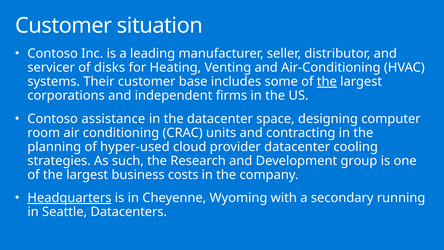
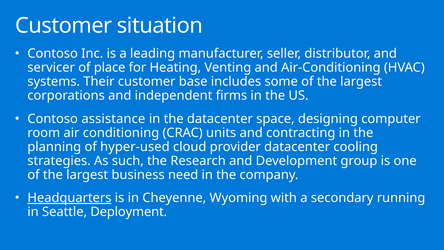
disks: disks -> place (110, 68)
the underline: present -> none (327, 82)
costs: costs -> need (183, 175)
Datacenters: Datacenters -> Deployment (129, 212)
